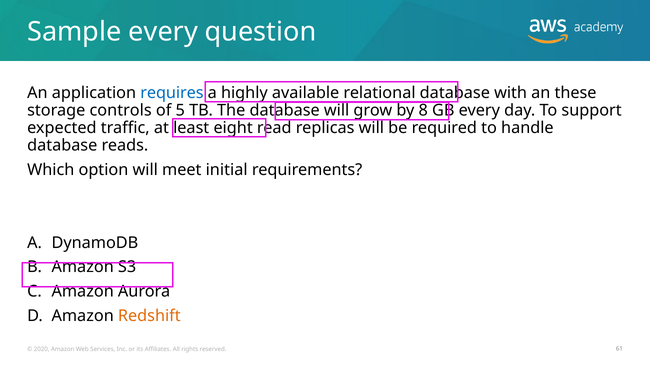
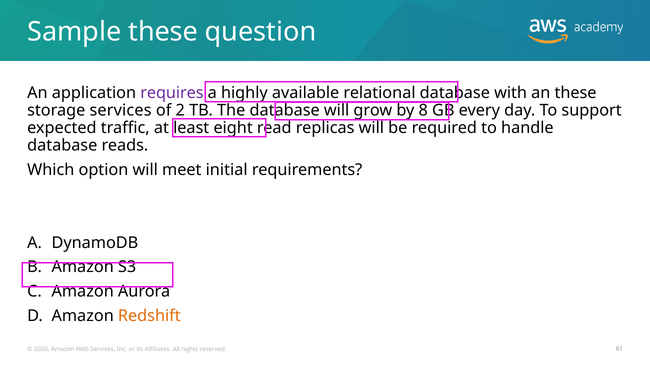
Sample every: every -> these (163, 32)
requires colour: blue -> purple (172, 93)
storage controls: controls -> services (121, 110)
5: 5 -> 2 (180, 110)
